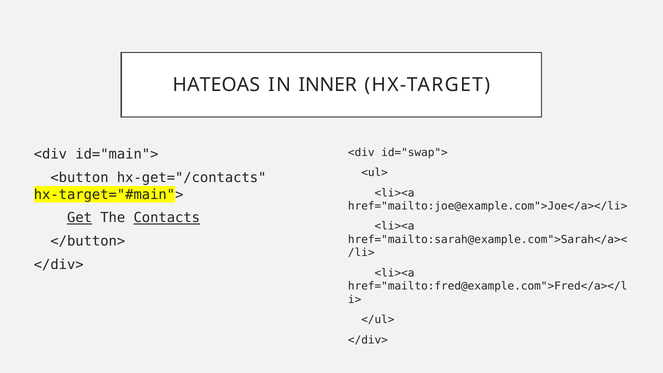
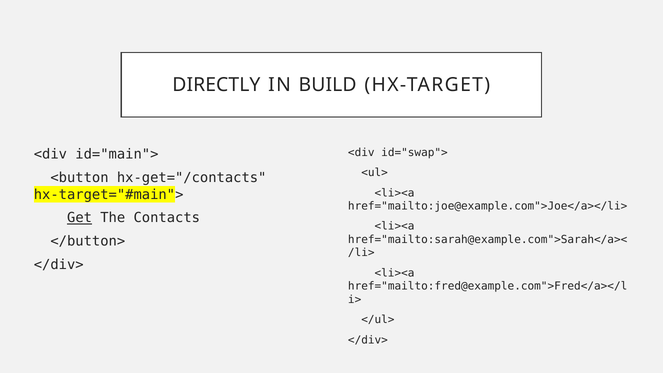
HATEOAS: HATEOAS -> DIRECTLY (216, 85)
INNER: INNER -> BUILD (328, 85)
Contacts underline: present -> none (167, 218)
